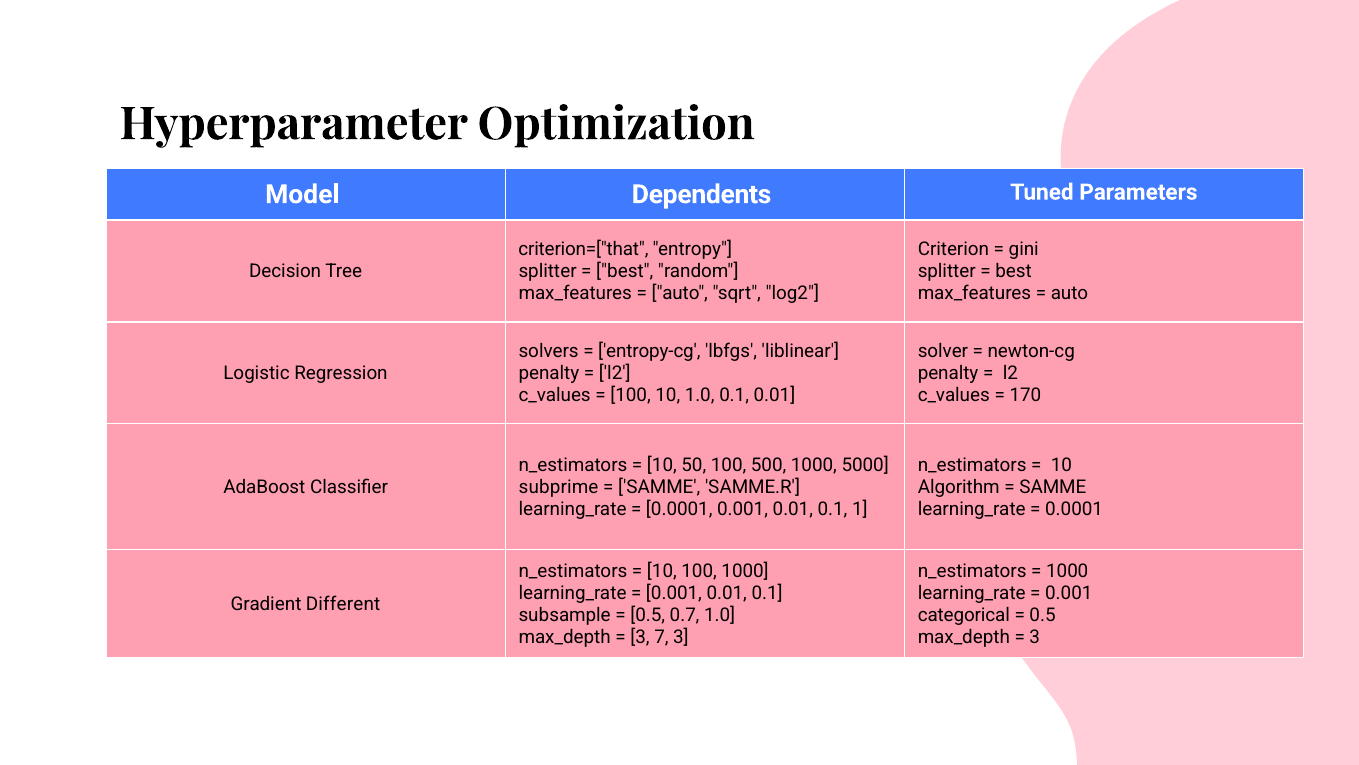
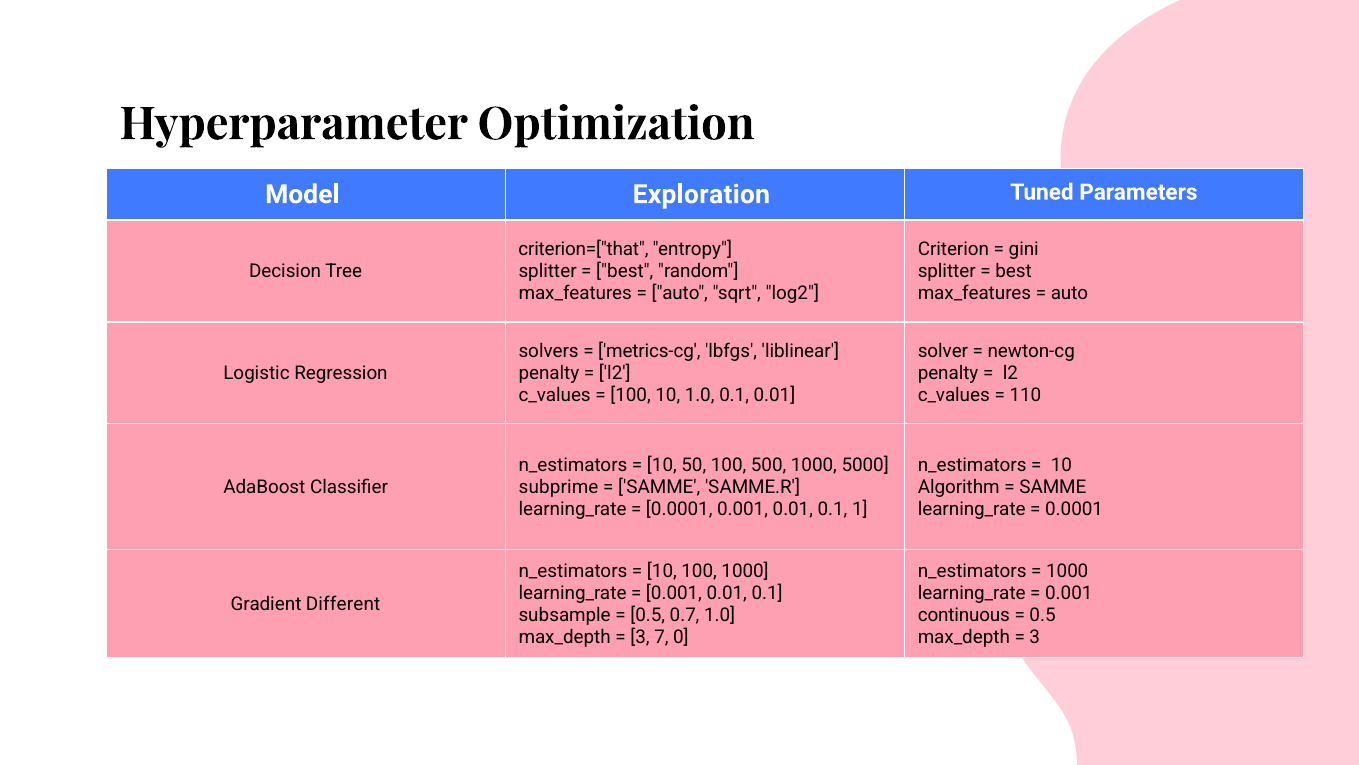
Dependents: Dependents -> Exploration (701, 194)
entropy-cg: entropy-cg -> metrics-cg (649, 351)
170: 170 -> 110 (1025, 395)
categorical: categorical -> continuous (964, 614)
7 3: 3 -> 0 (681, 636)
